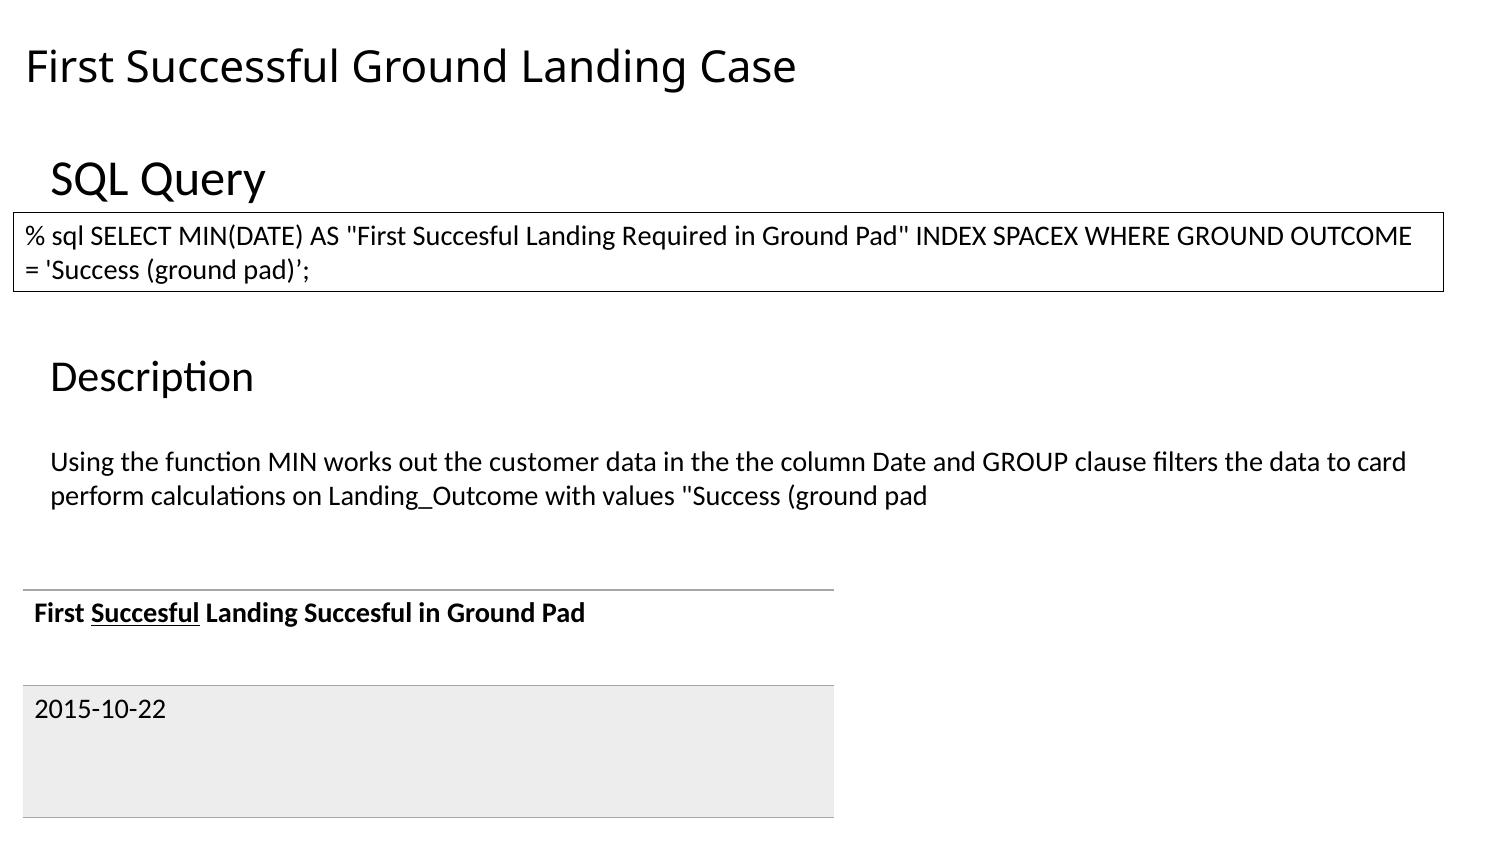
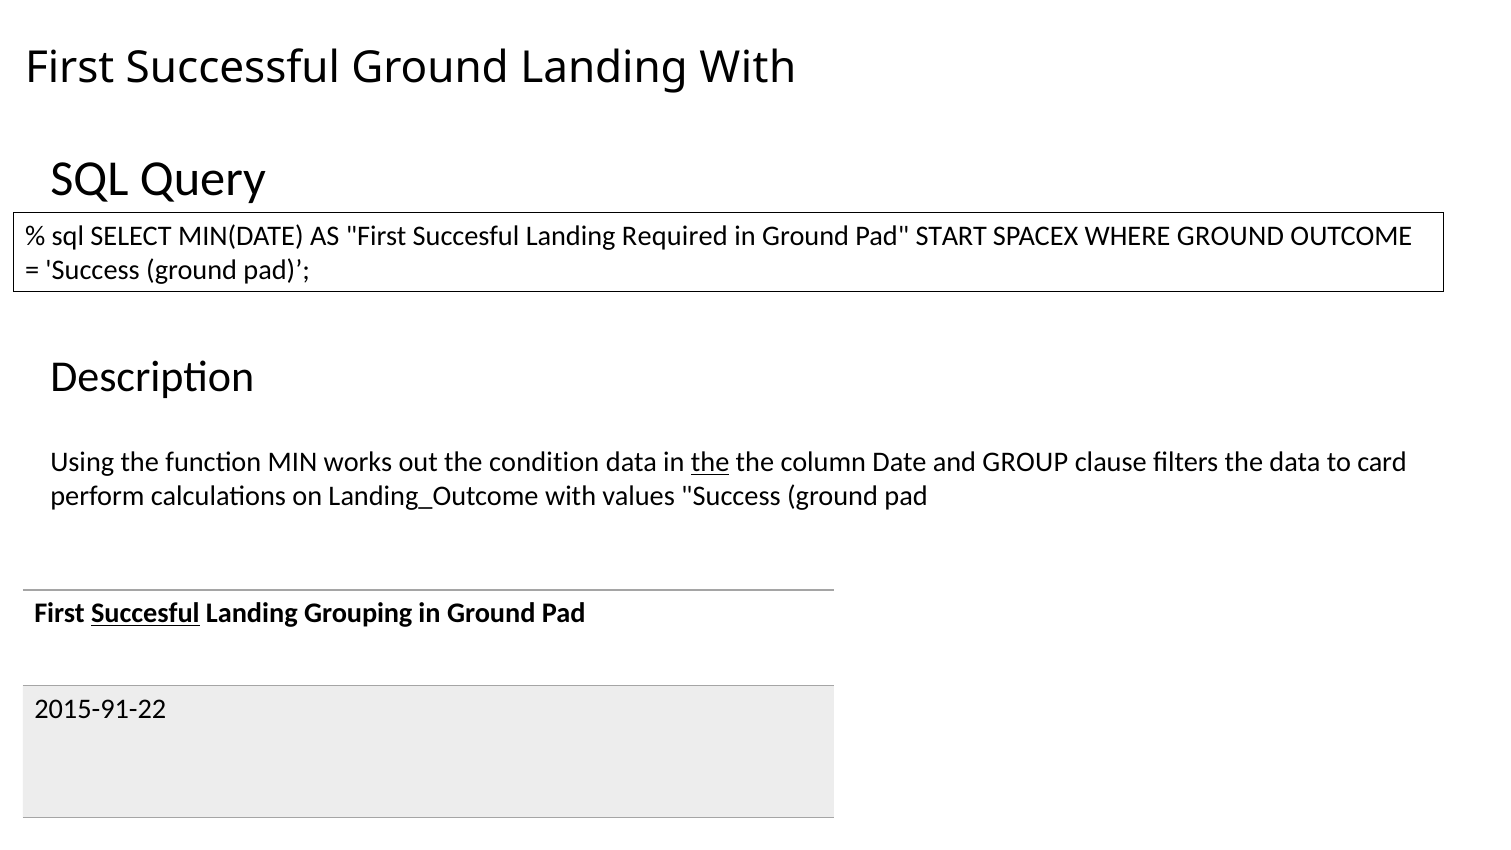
Landing Case: Case -> With (748, 68)
INDEX: INDEX -> START (951, 237)
customer: customer -> condition (544, 462)
the underline: none -> present (710, 462)
Landing Succesful: Succesful -> Grouping (358, 613)
2015-10-22: 2015-10-22 -> 2015-91-22 (100, 709)
